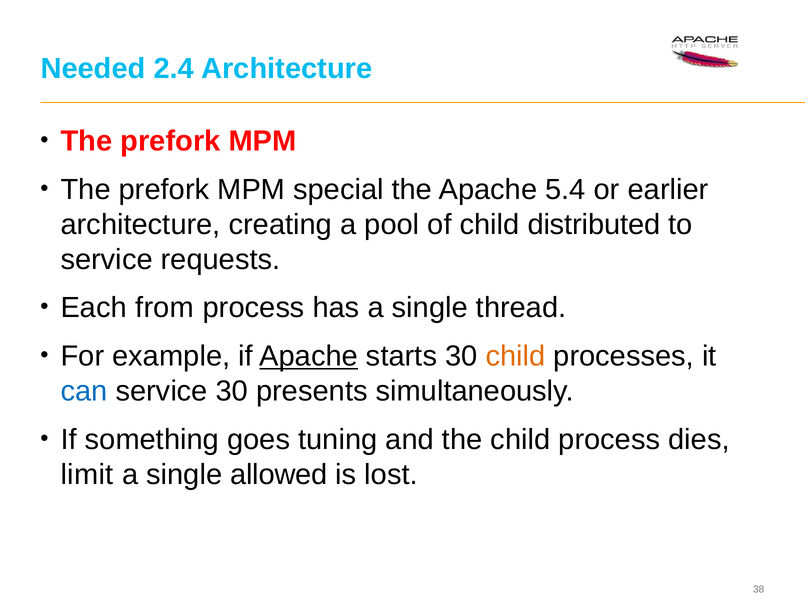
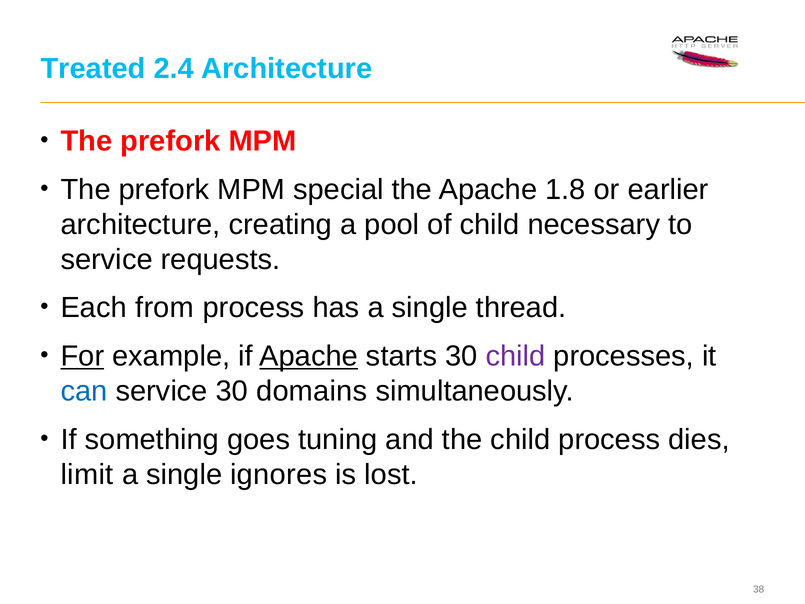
Needed: Needed -> Treated (93, 69)
5.4: 5.4 -> 1.8 (565, 189)
distributed: distributed -> necessary (594, 224)
For underline: none -> present (82, 356)
child colour: orange -> purple (515, 356)
presents: presents -> domains (312, 391)
allowed: allowed -> ignores (279, 474)
